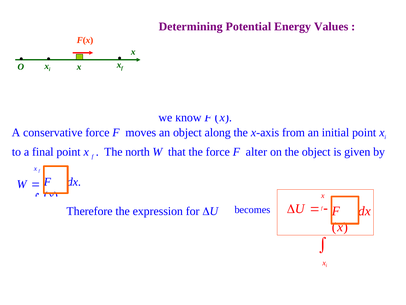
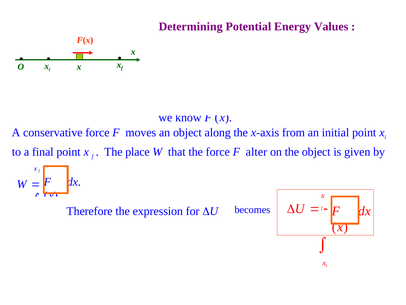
north: north -> place (138, 152)
